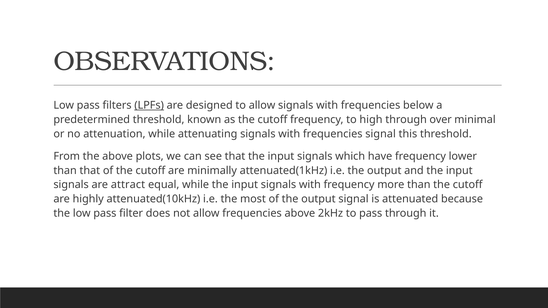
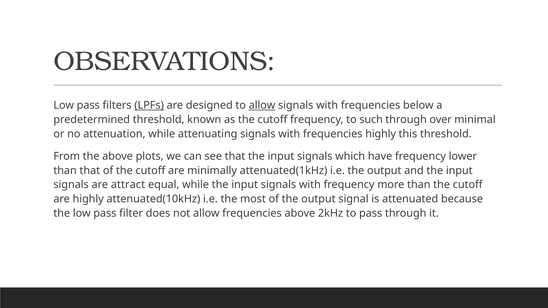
allow underline: none -> present (262, 105)
high: high -> such (371, 120)
frequencies signal: signal -> highly (381, 134)
